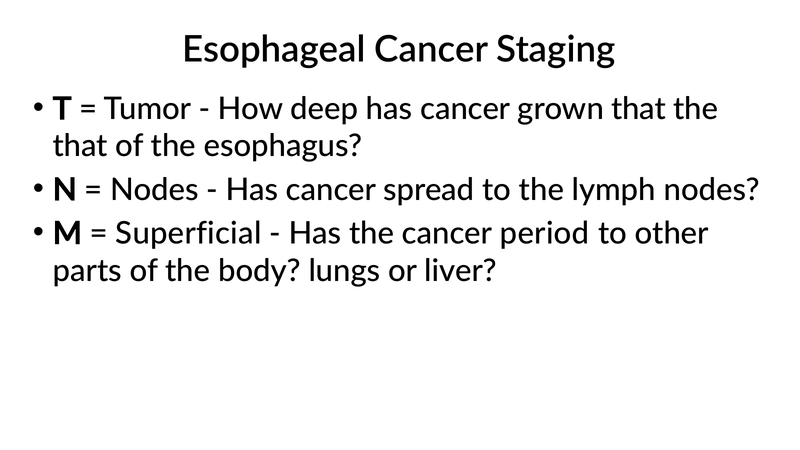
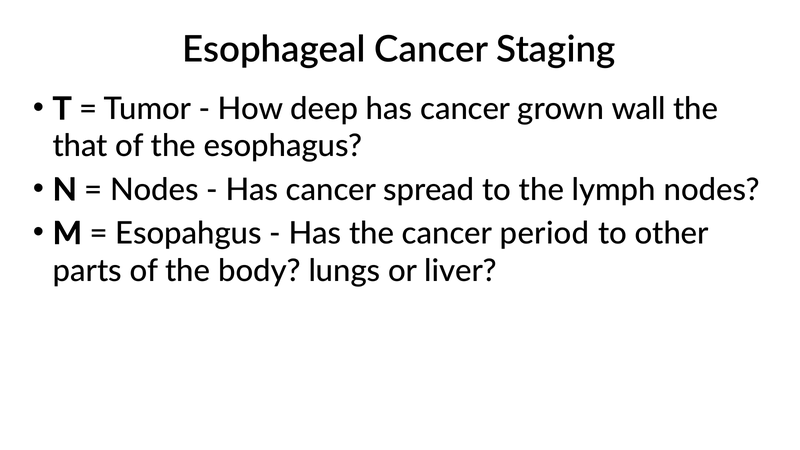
grown that: that -> wall (639, 109)
Superficial: Superficial -> Esopahgus (189, 233)
